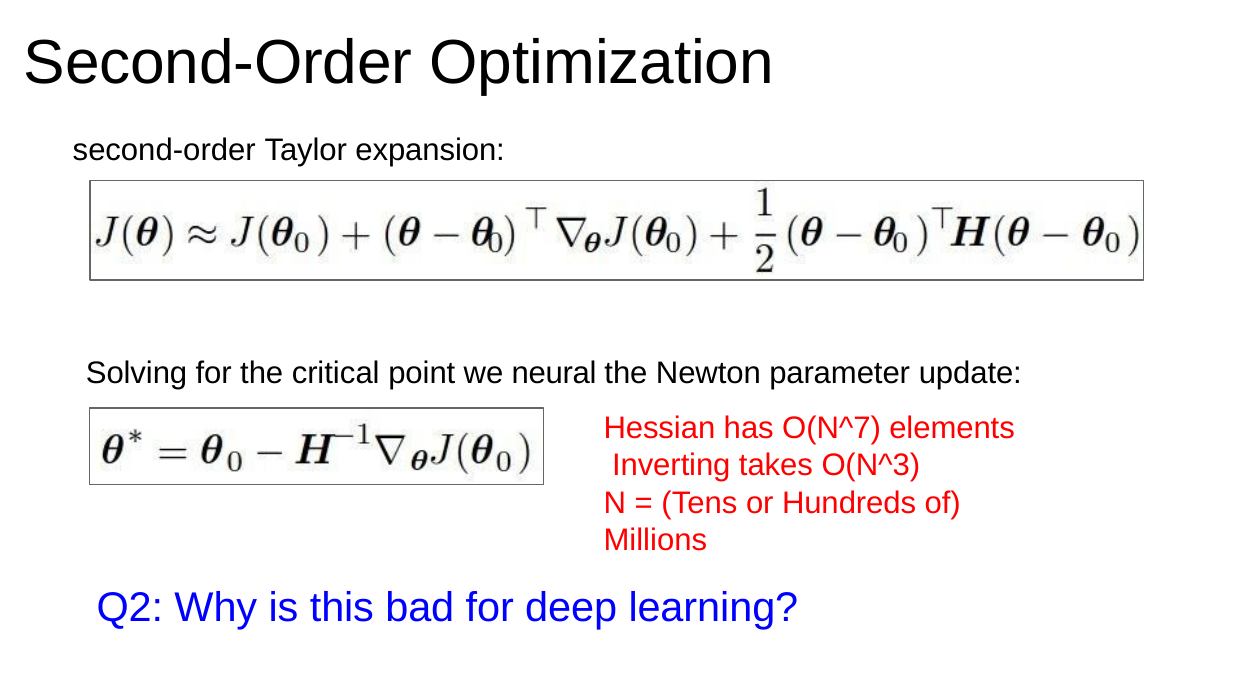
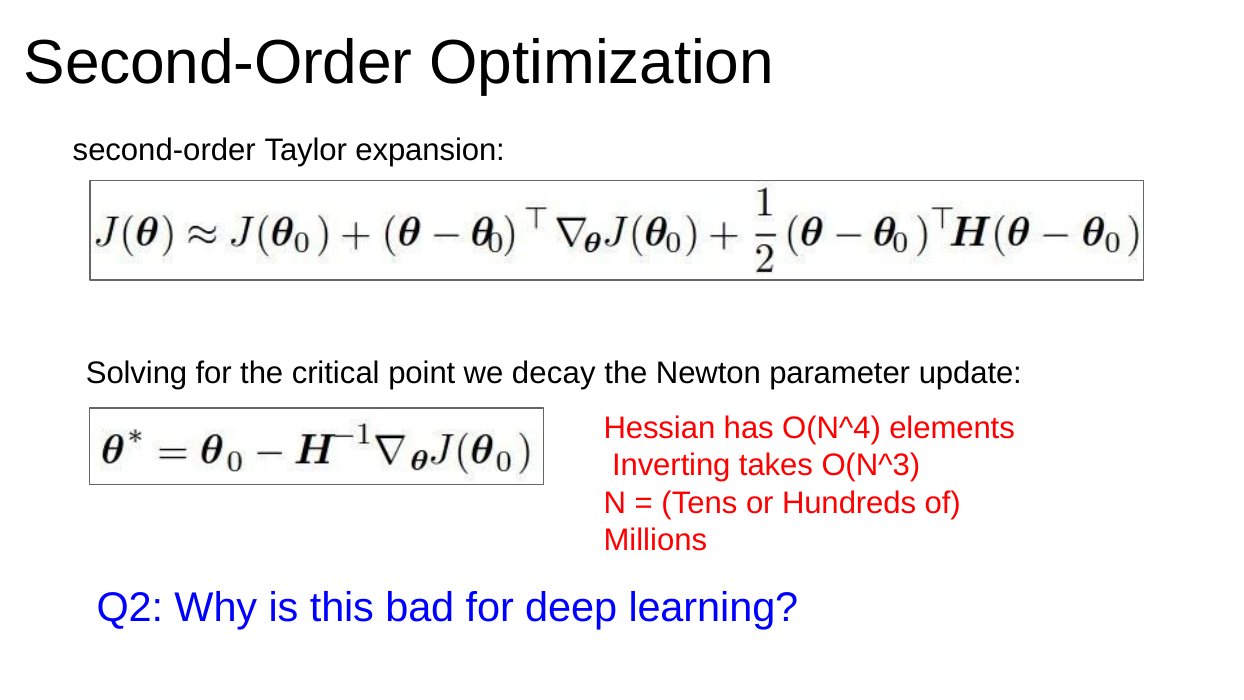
neural: neural -> decay (554, 373)
O(N^7: O(N^7 -> O(N^4 (832, 428)
